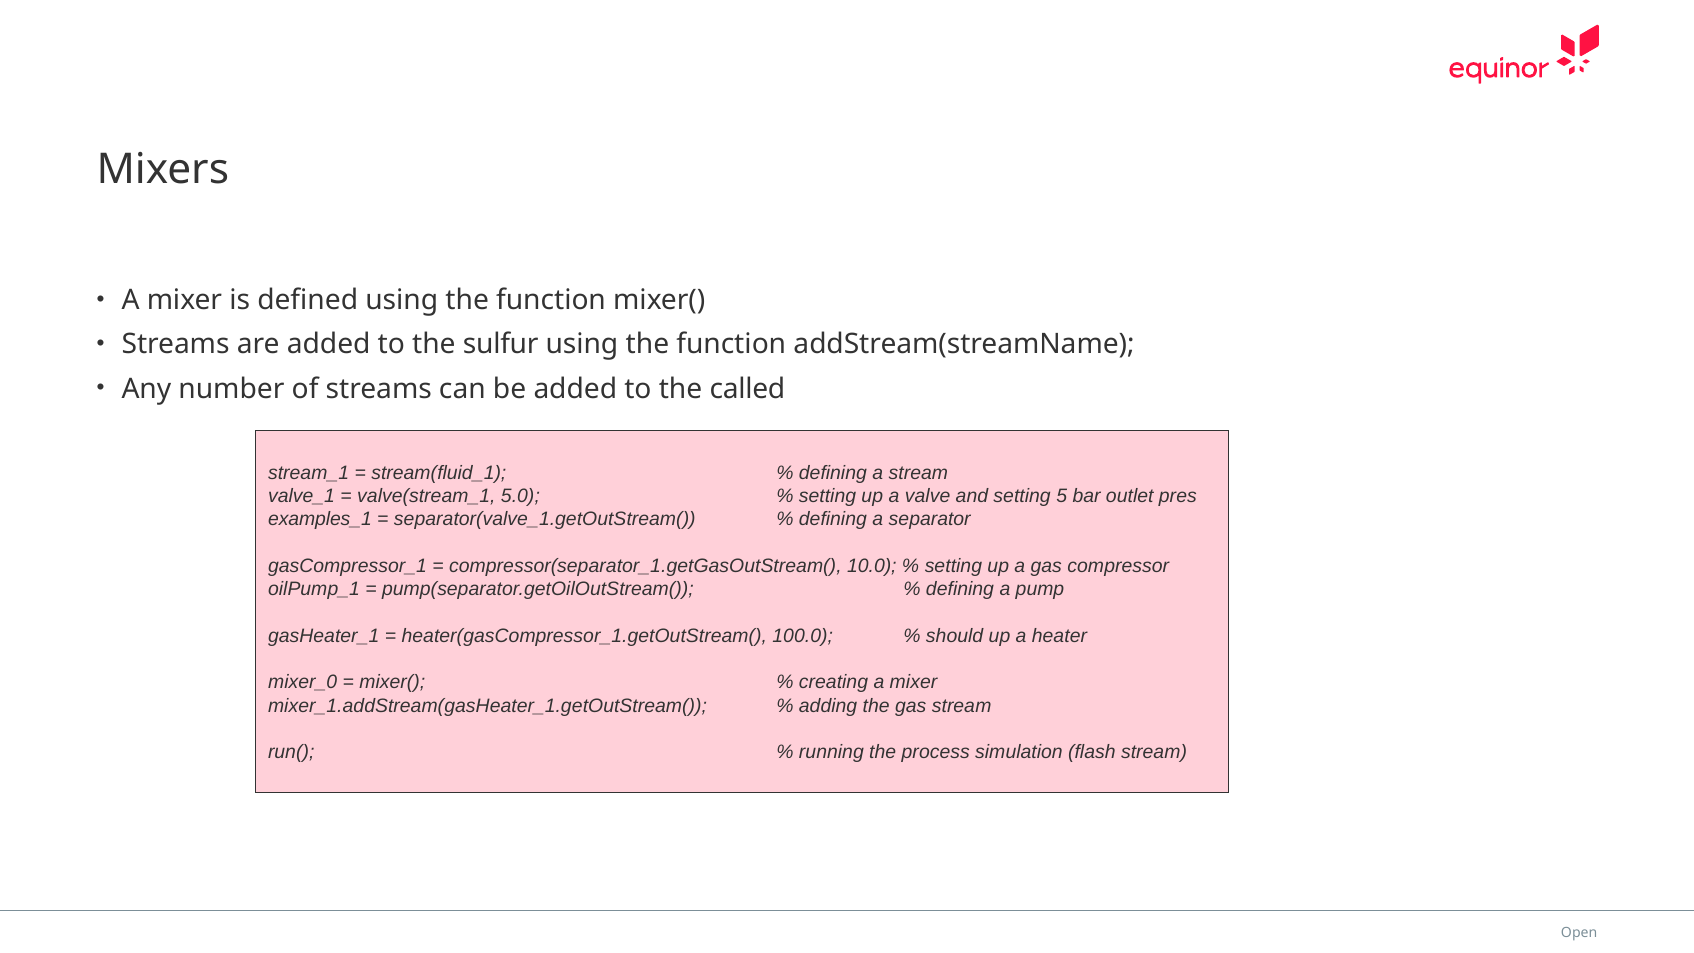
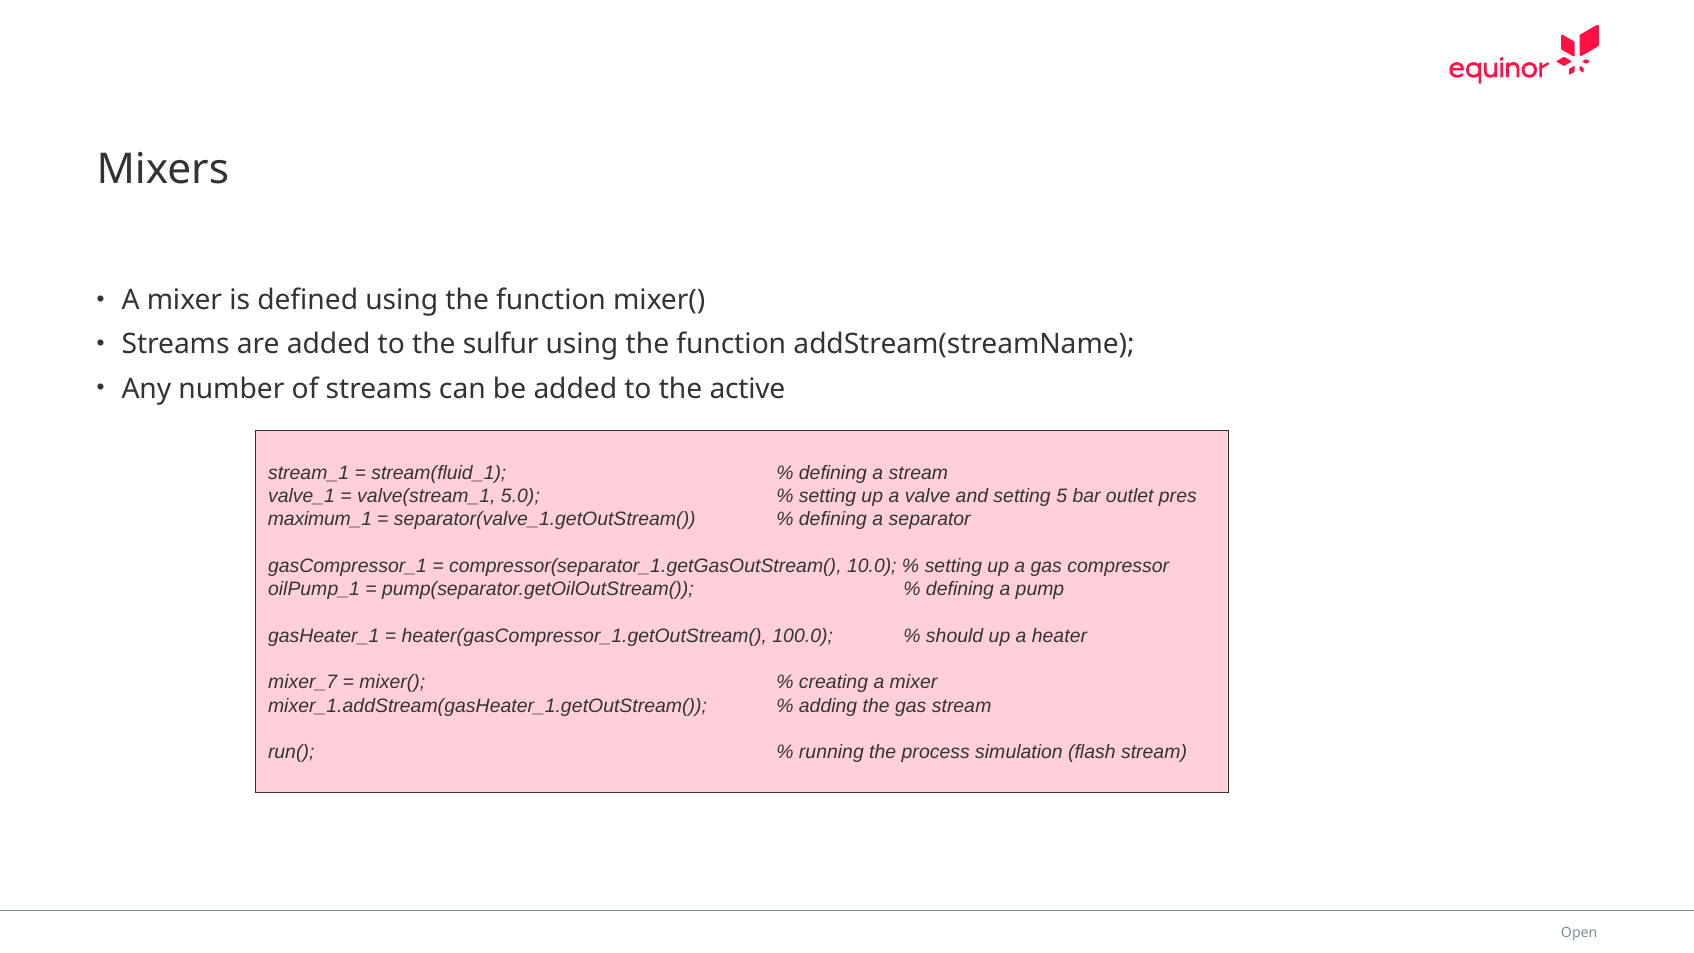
called: called -> active (747, 389)
examples_1: examples_1 -> maximum_1 (320, 519)
mixer_0: mixer_0 -> mixer_7 (303, 682)
